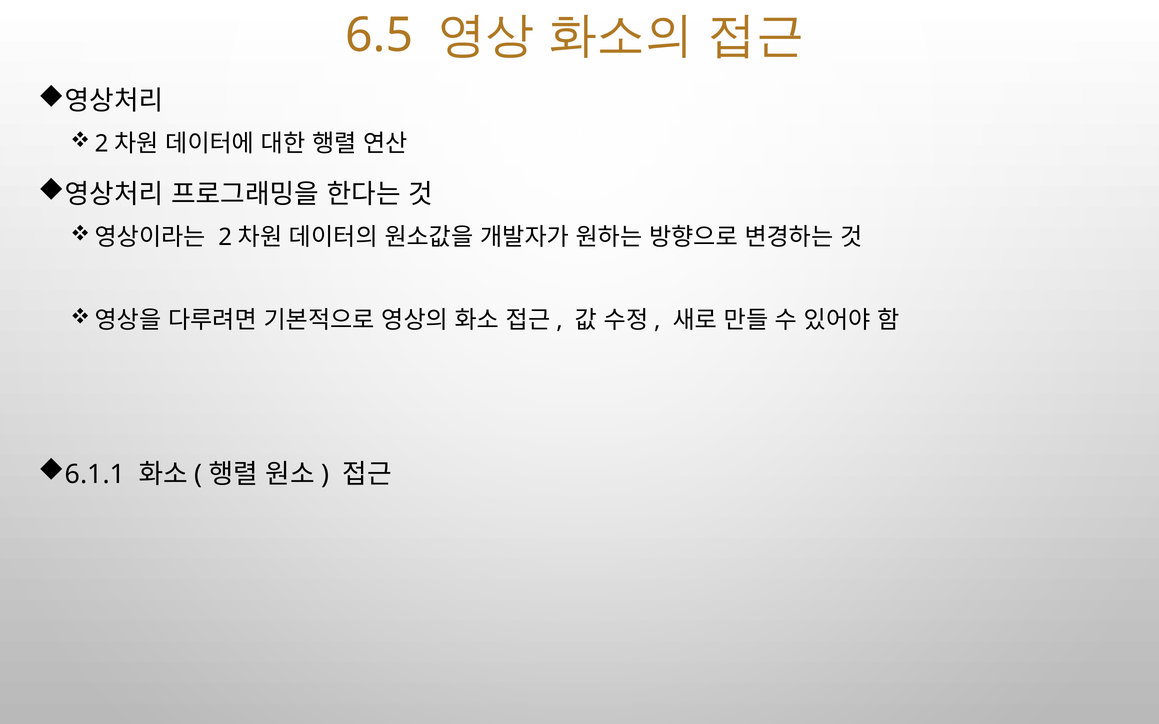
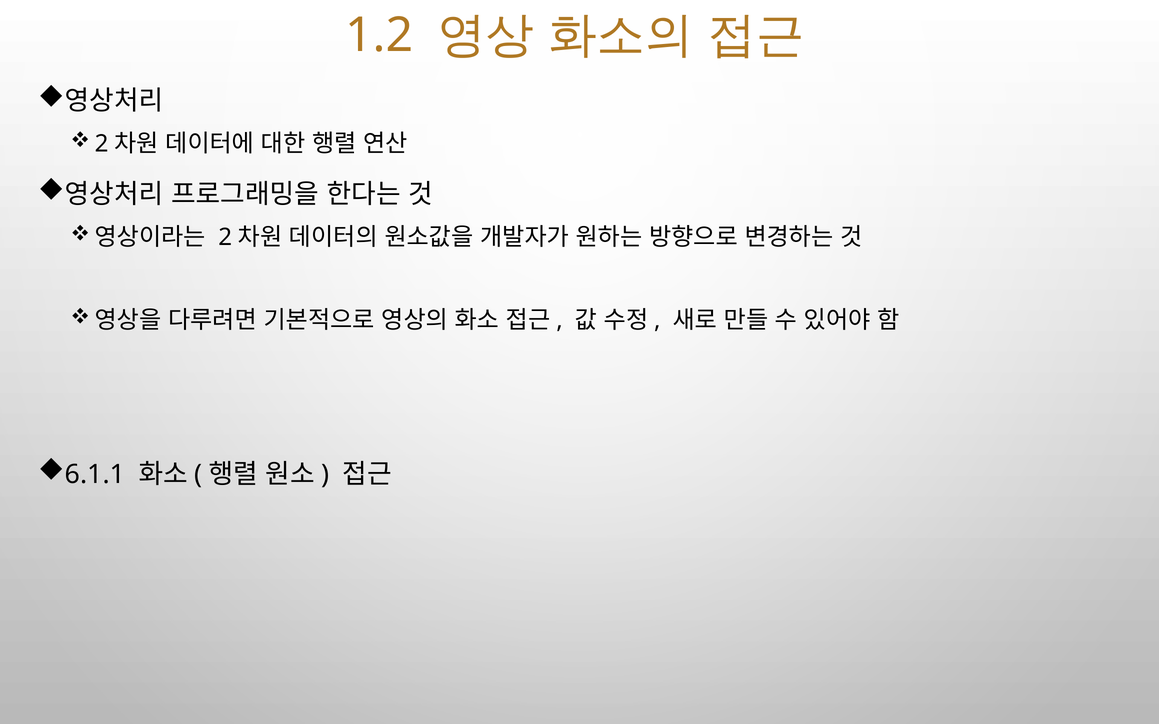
6.5: 6.5 -> 1.2 (379, 36)
